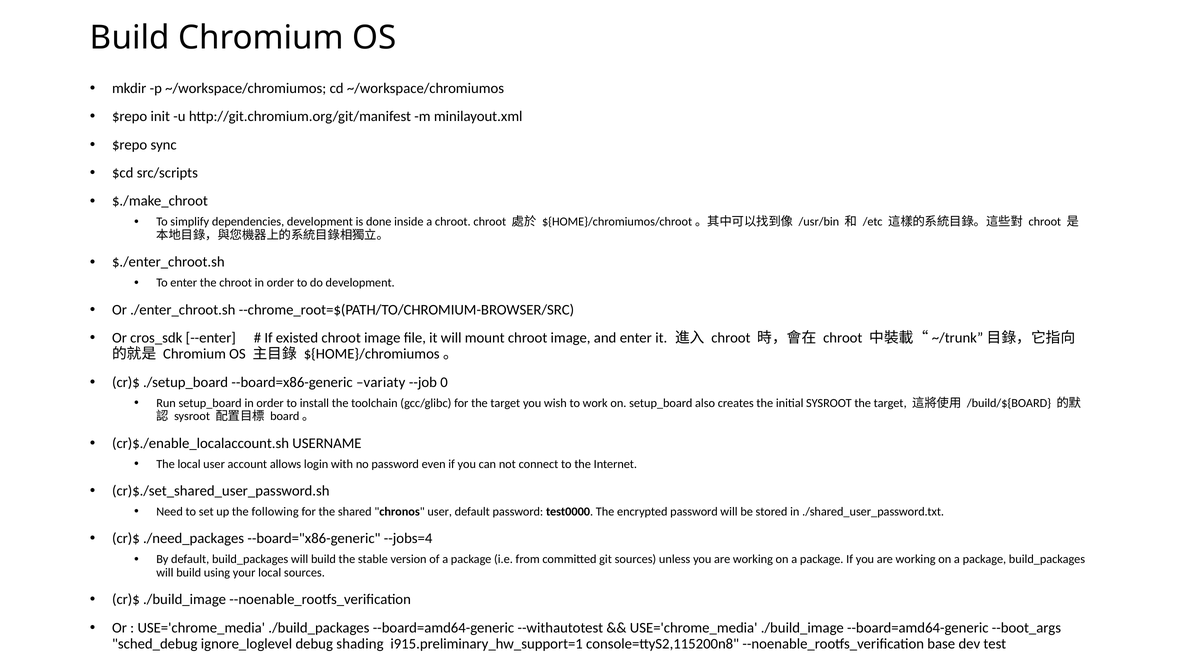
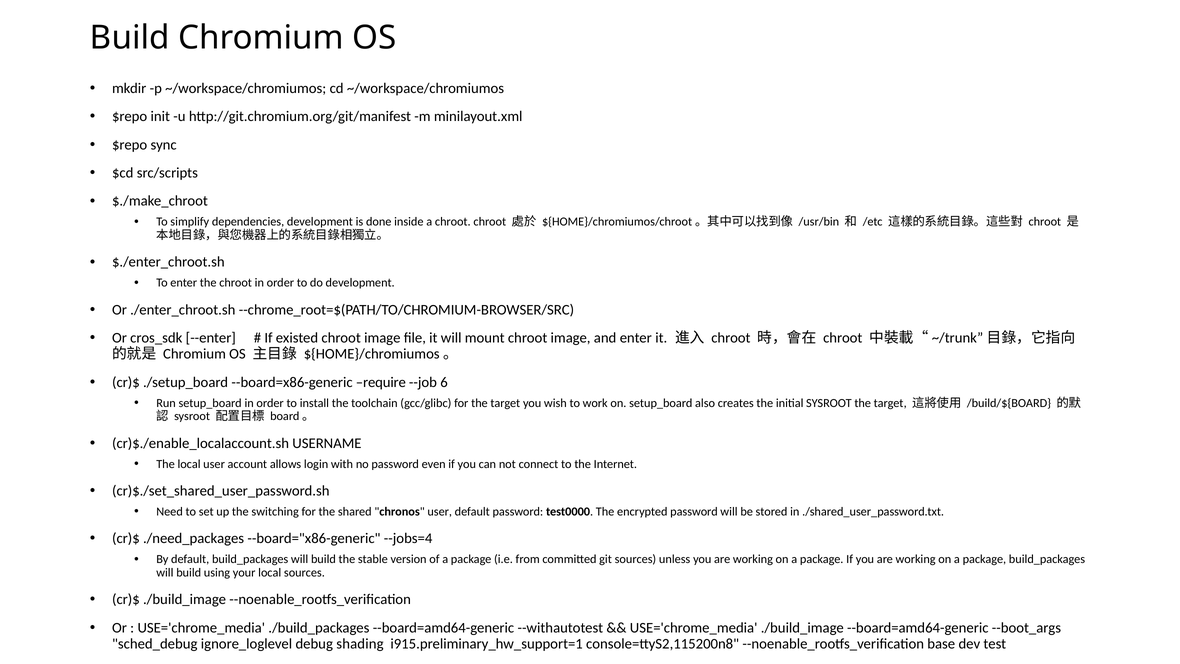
variaty: variaty -> require (381, 382)
0: 0 -> 6 (444, 382)
following: following -> switching (275, 511)
